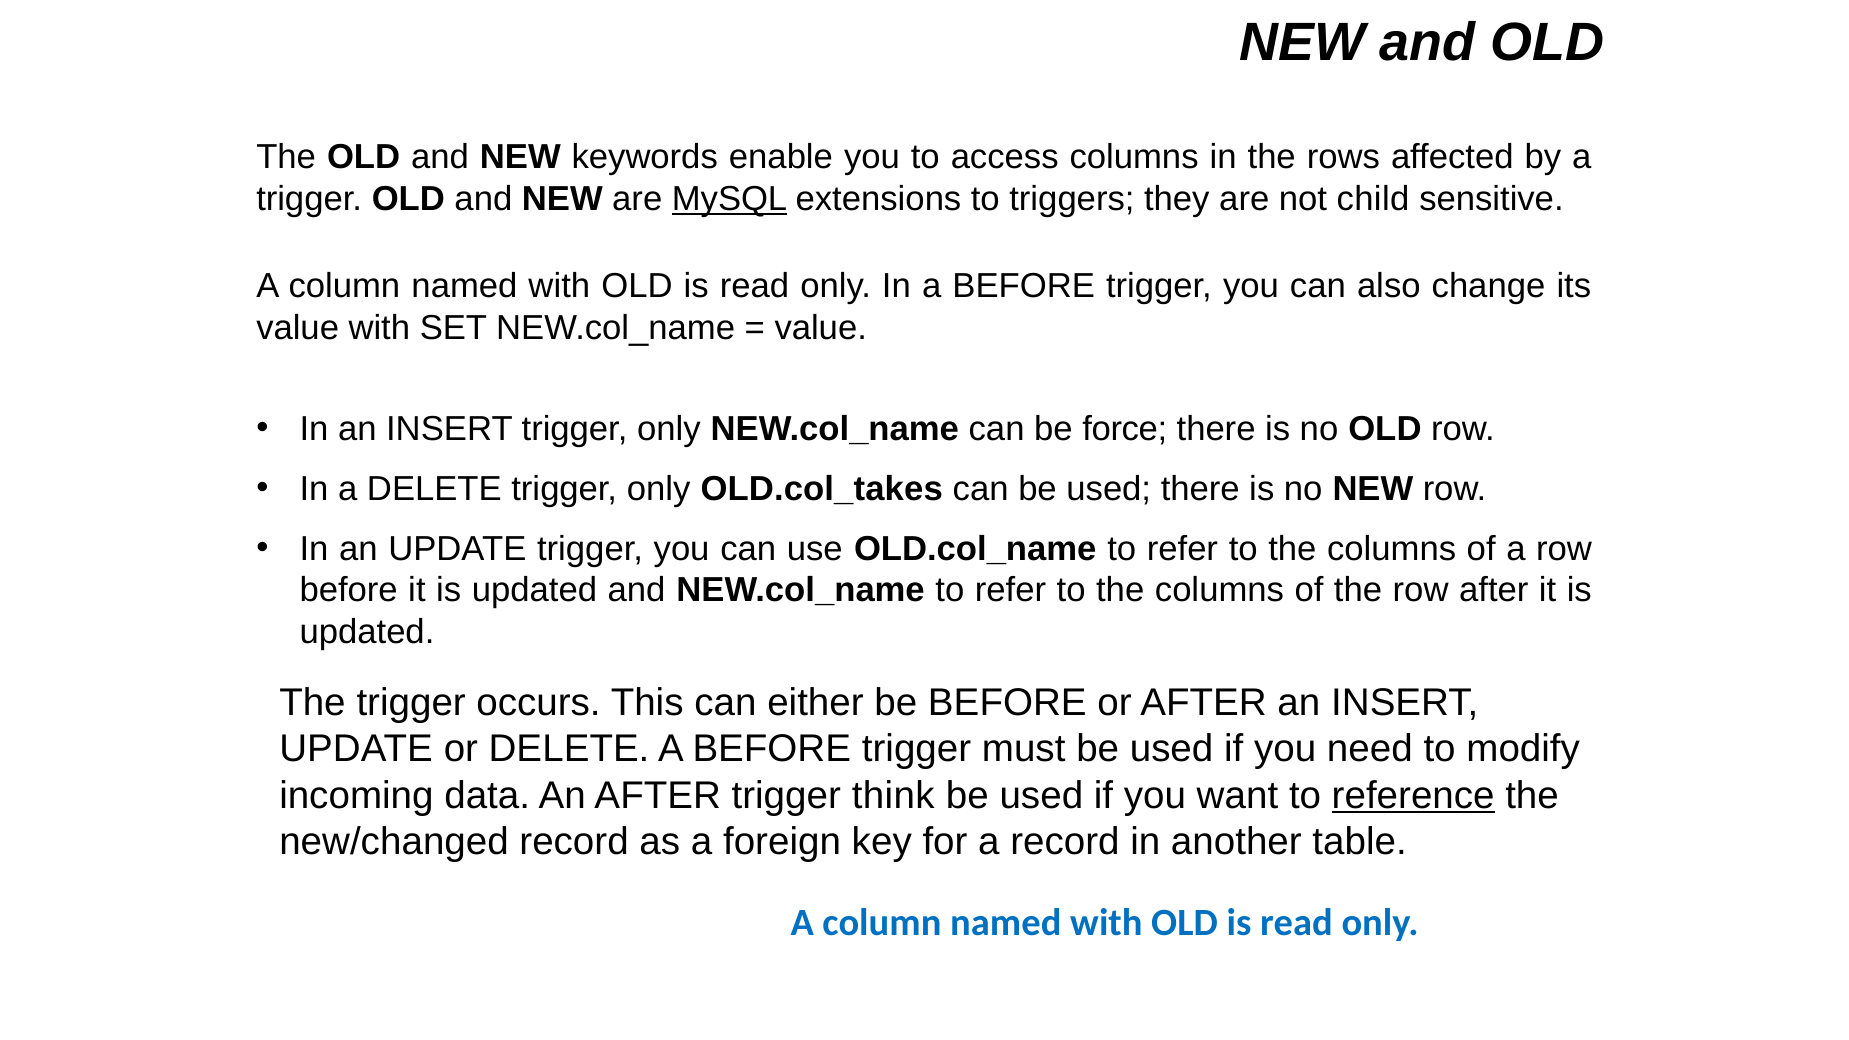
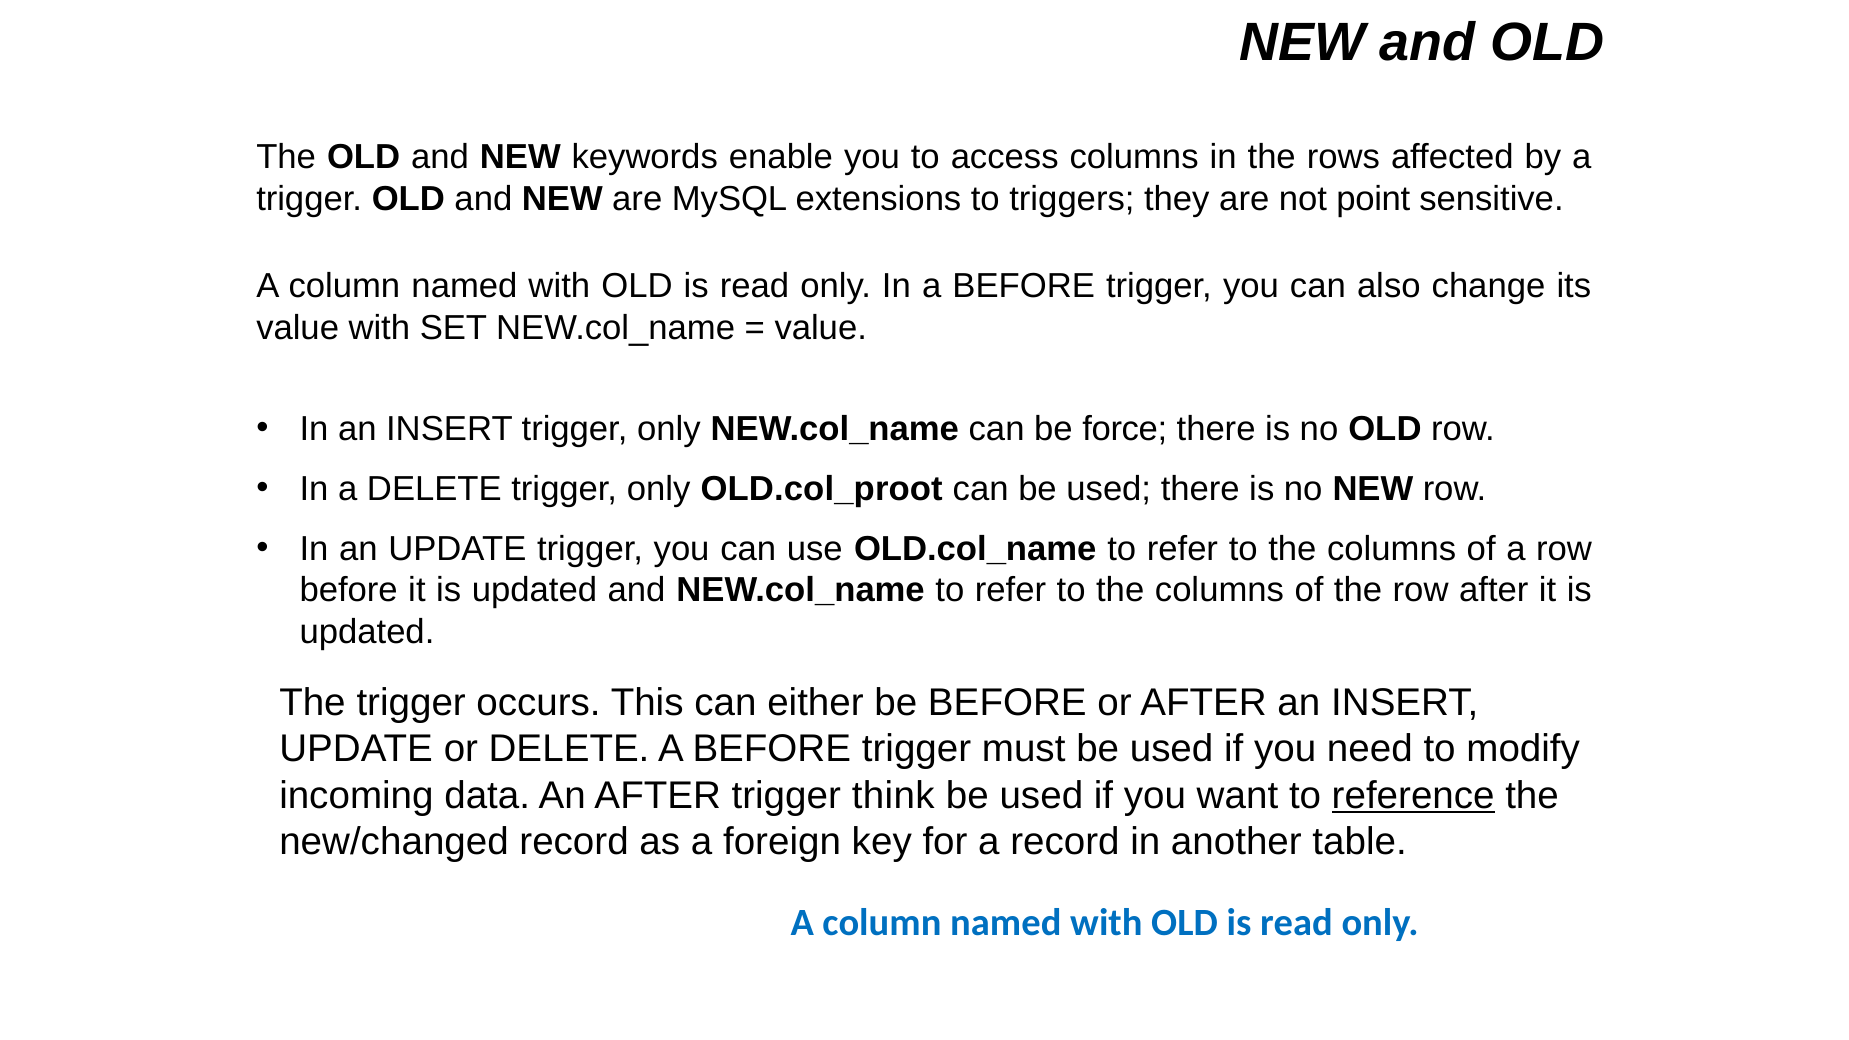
MySQL underline: present -> none (730, 199)
child: child -> point (1373, 199)
OLD.col_takes: OLD.col_takes -> OLD.col_proot (822, 489)
